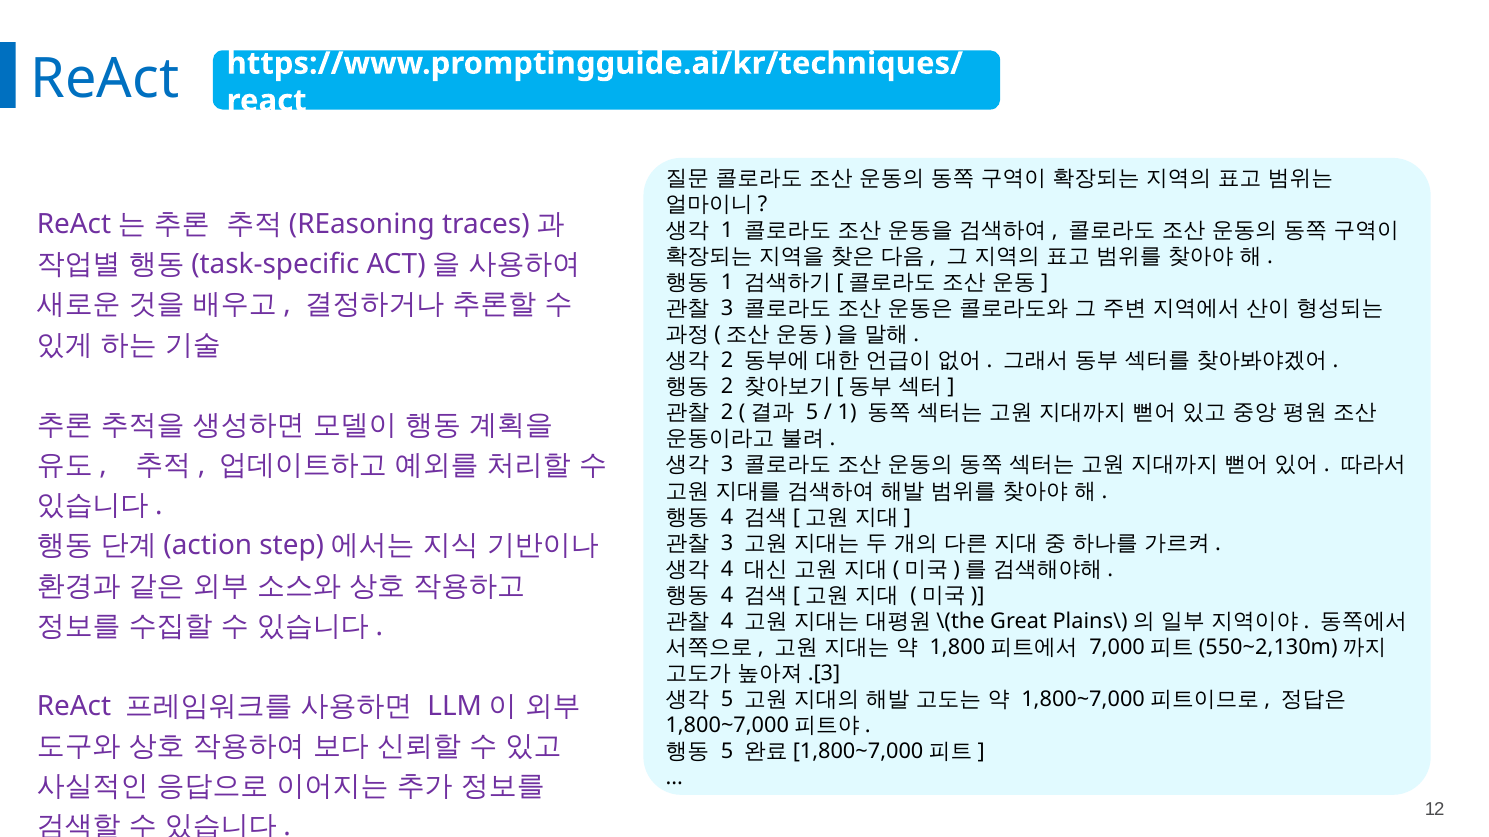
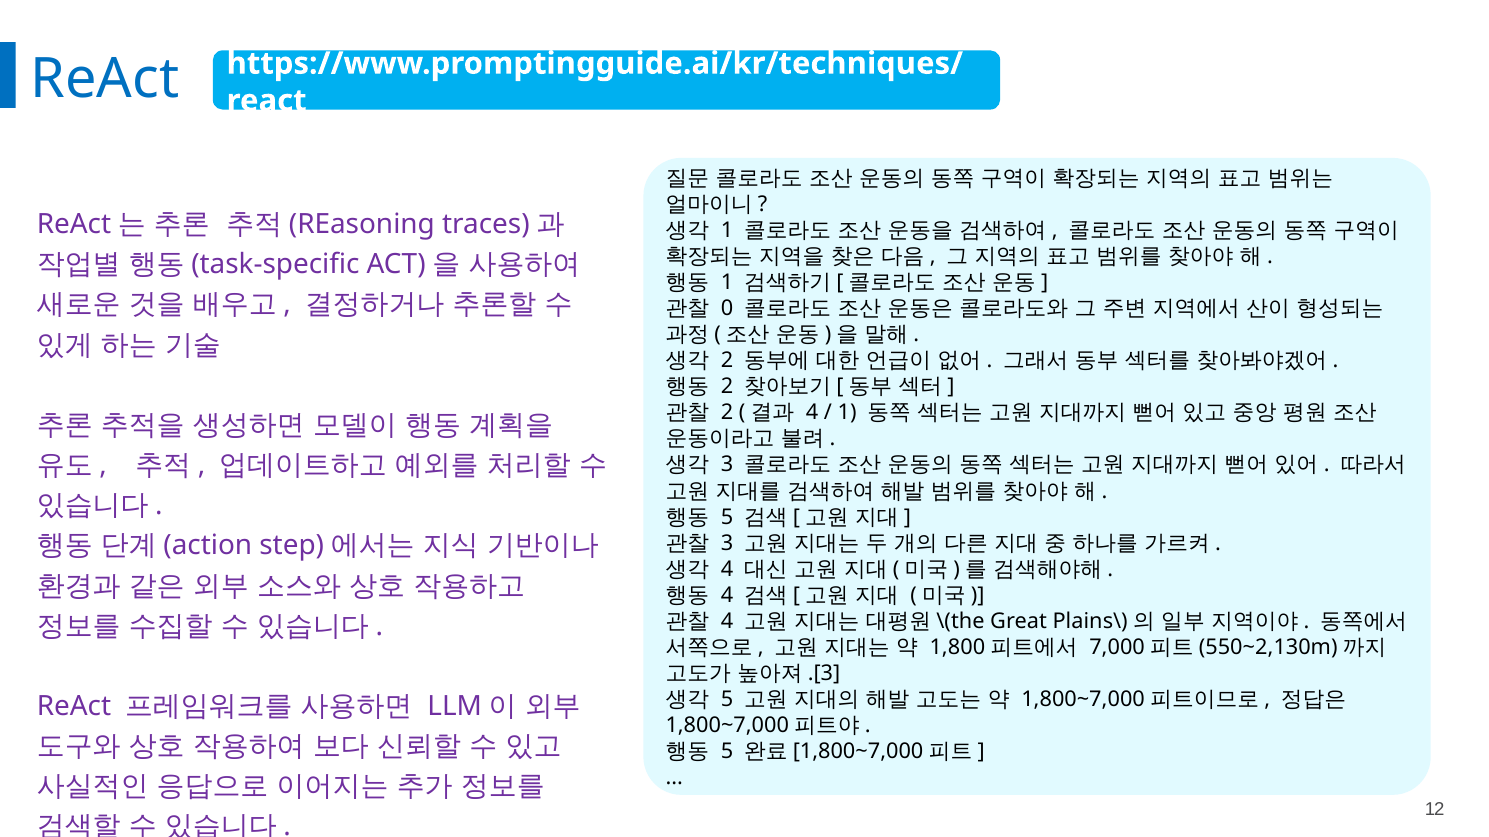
3: 3 -> 0 (727, 309)
5: 5 -> 4 (812, 413)
4: 4 -> 5 (727, 517)
